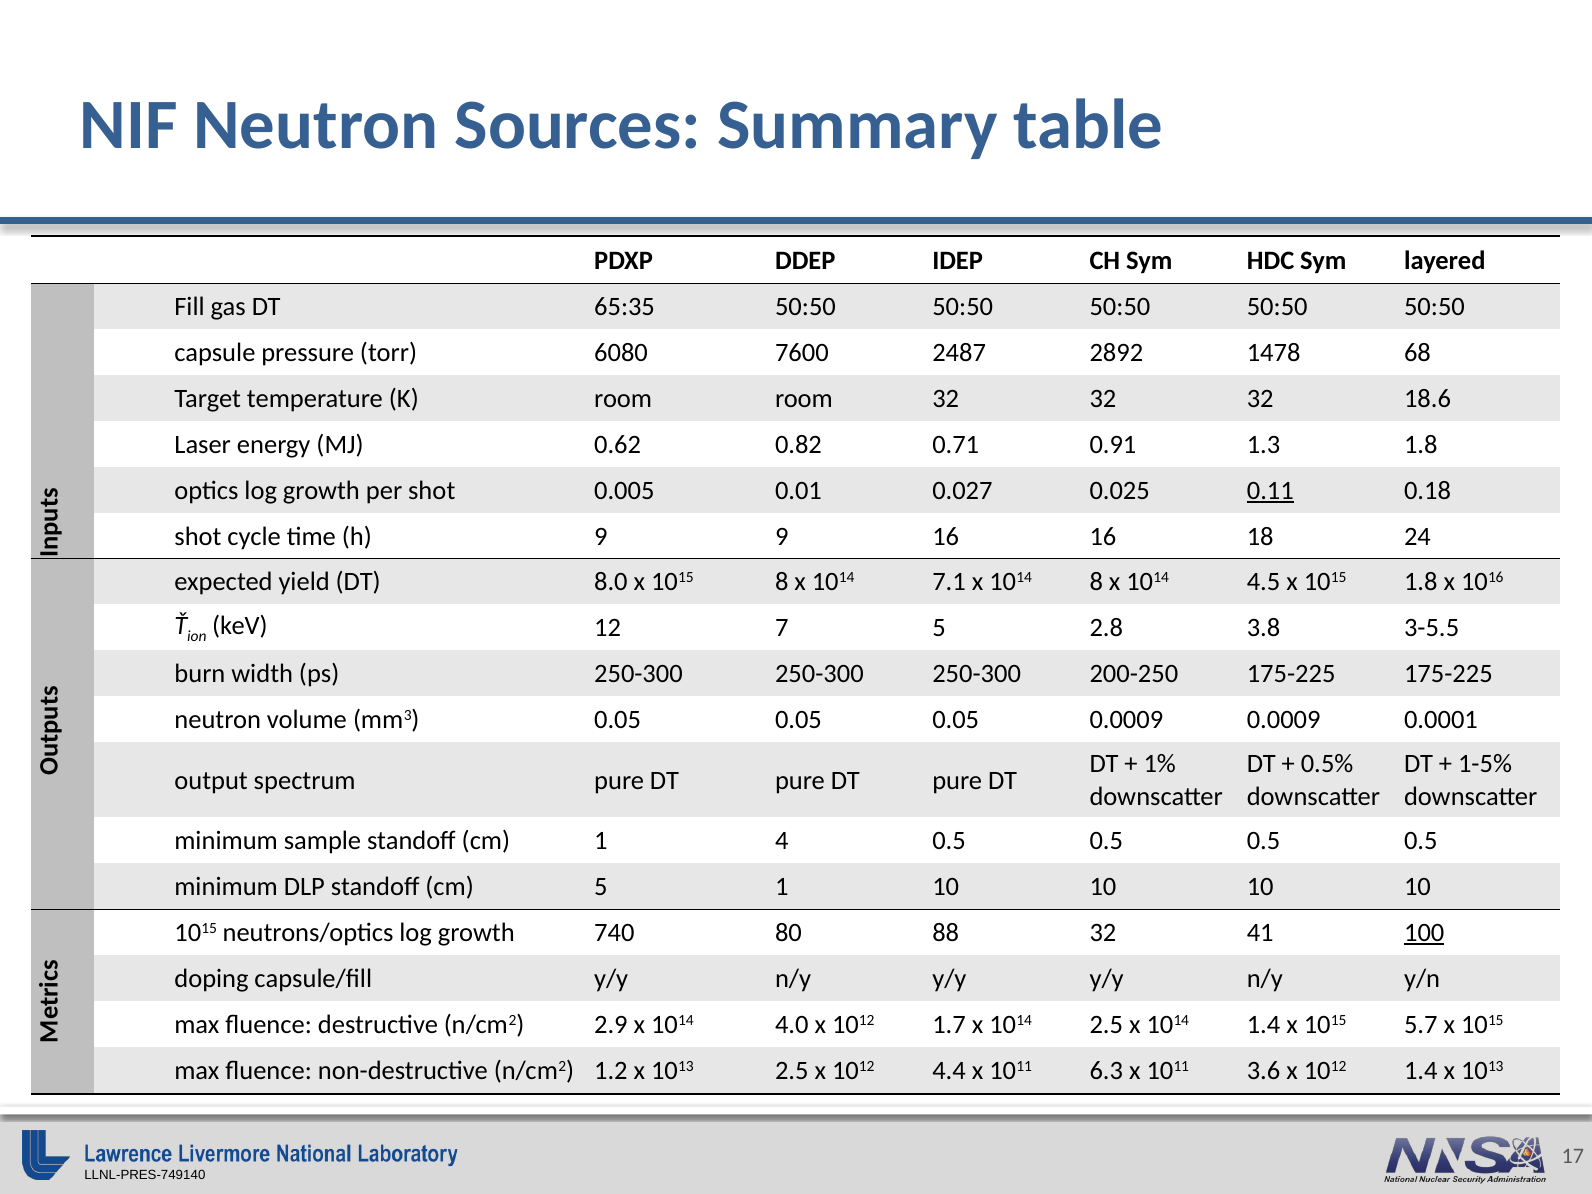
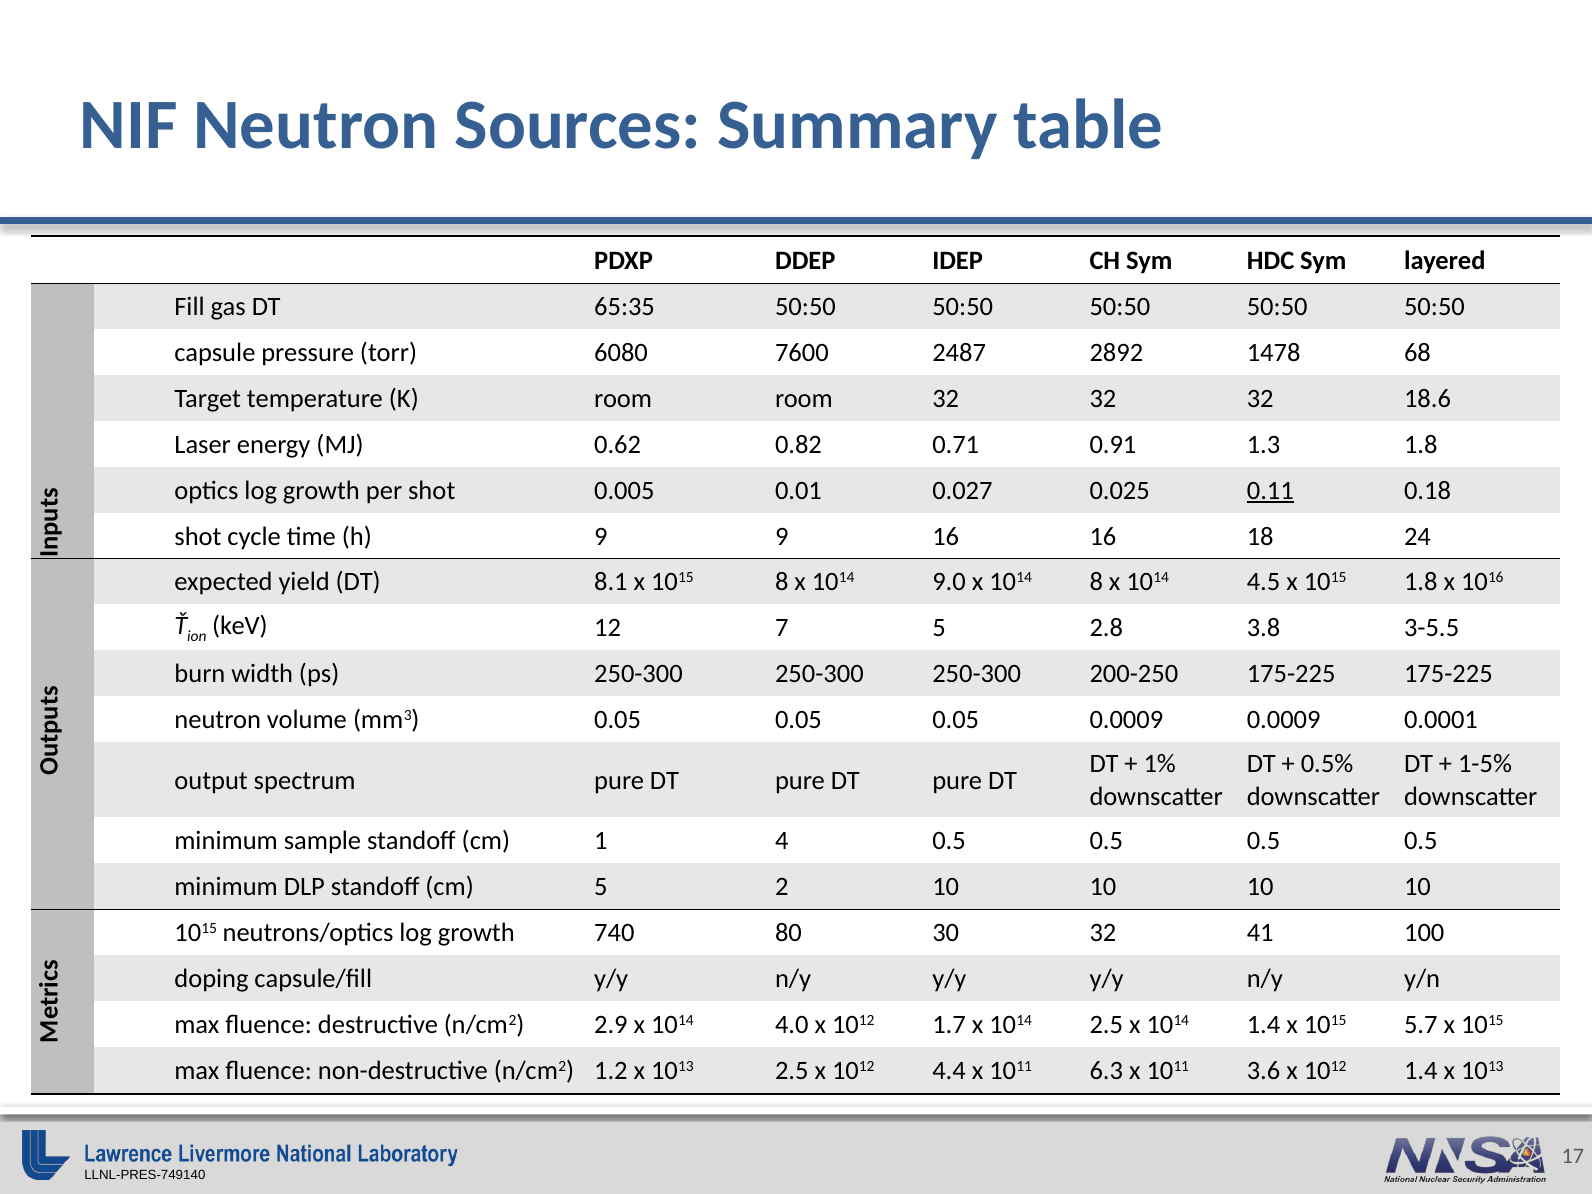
8.0: 8.0 -> 8.1 (611, 582)
7.1: 7.1 -> 9.0 (949, 582)
5 1: 1 -> 2 (782, 887)
88: 88 -> 30 (946, 933)
100 underline: present -> none (1424, 933)
